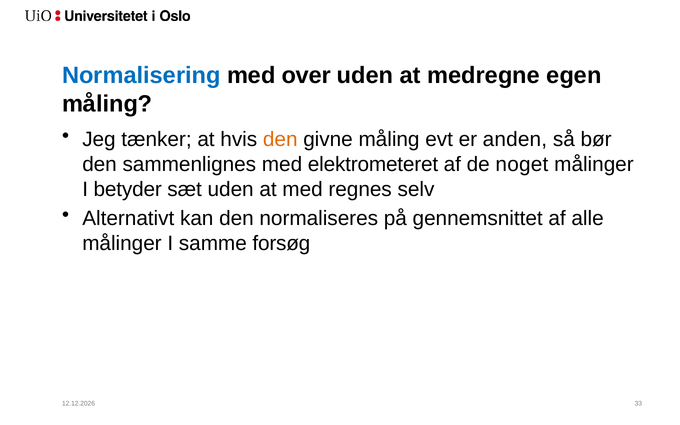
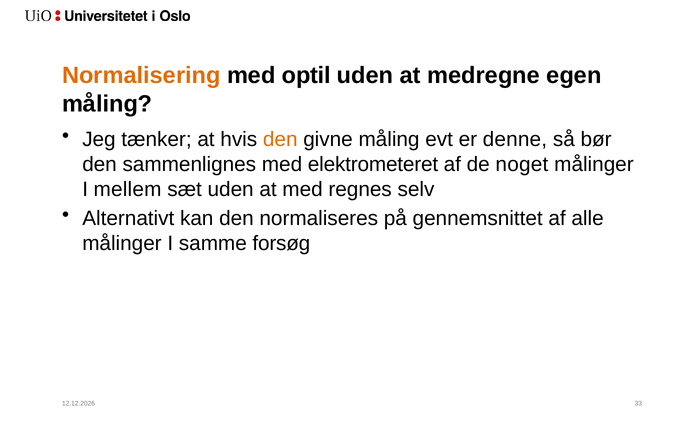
Normalisering colour: blue -> orange (141, 76)
over: over -> optil (306, 76)
anden: anden -> denne (515, 139)
betyder: betyder -> mellem (128, 189)
